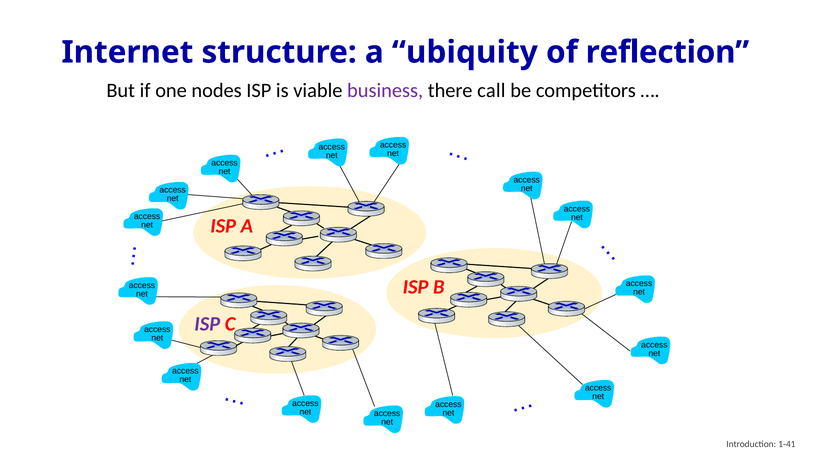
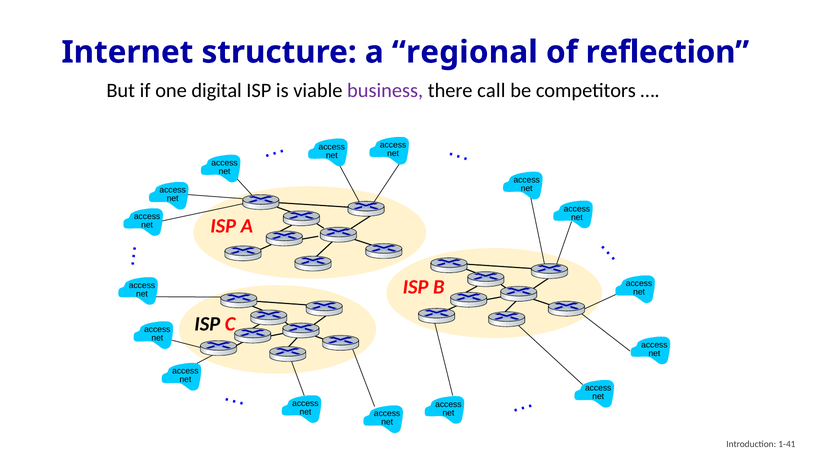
ubiquity: ubiquity -> regional (465, 52)
nodes: nodes -> digital (217, 91)
ISP colour: purple -> black (207, 324)
